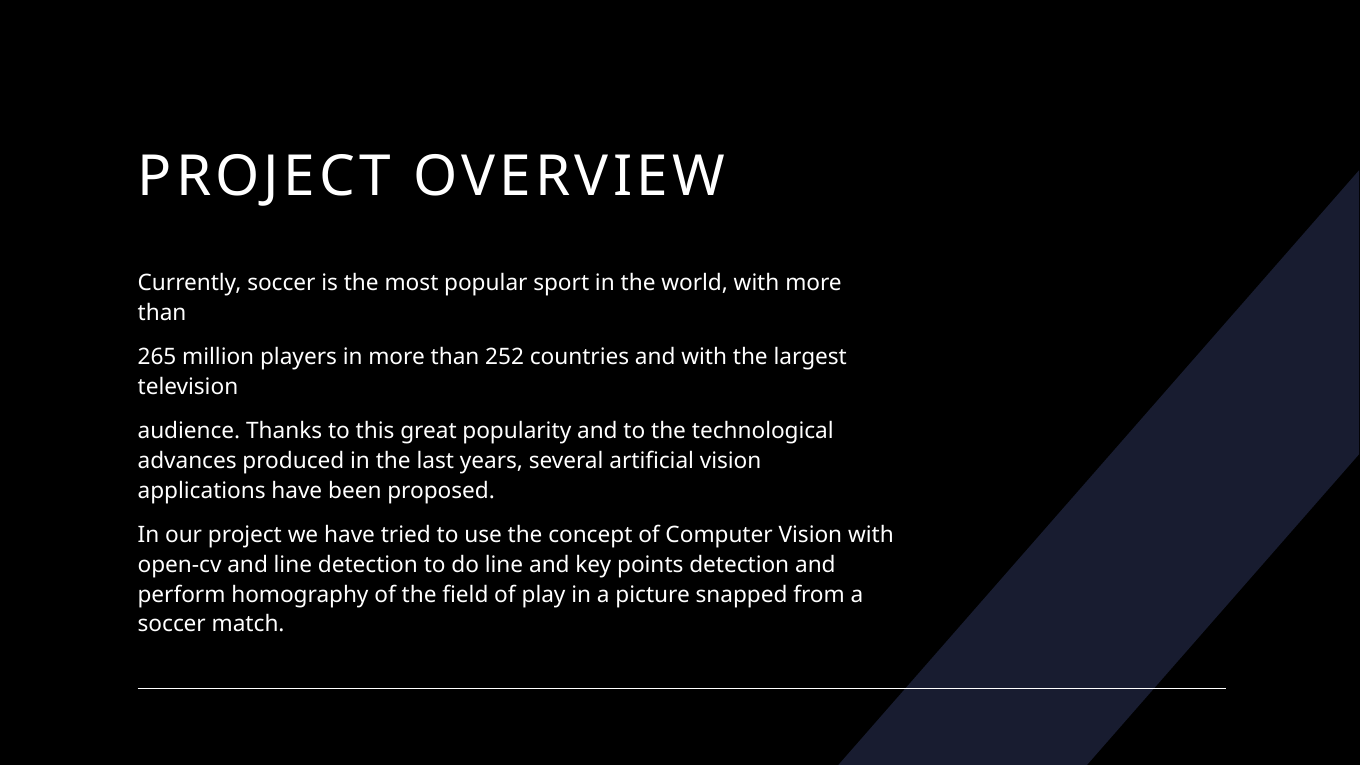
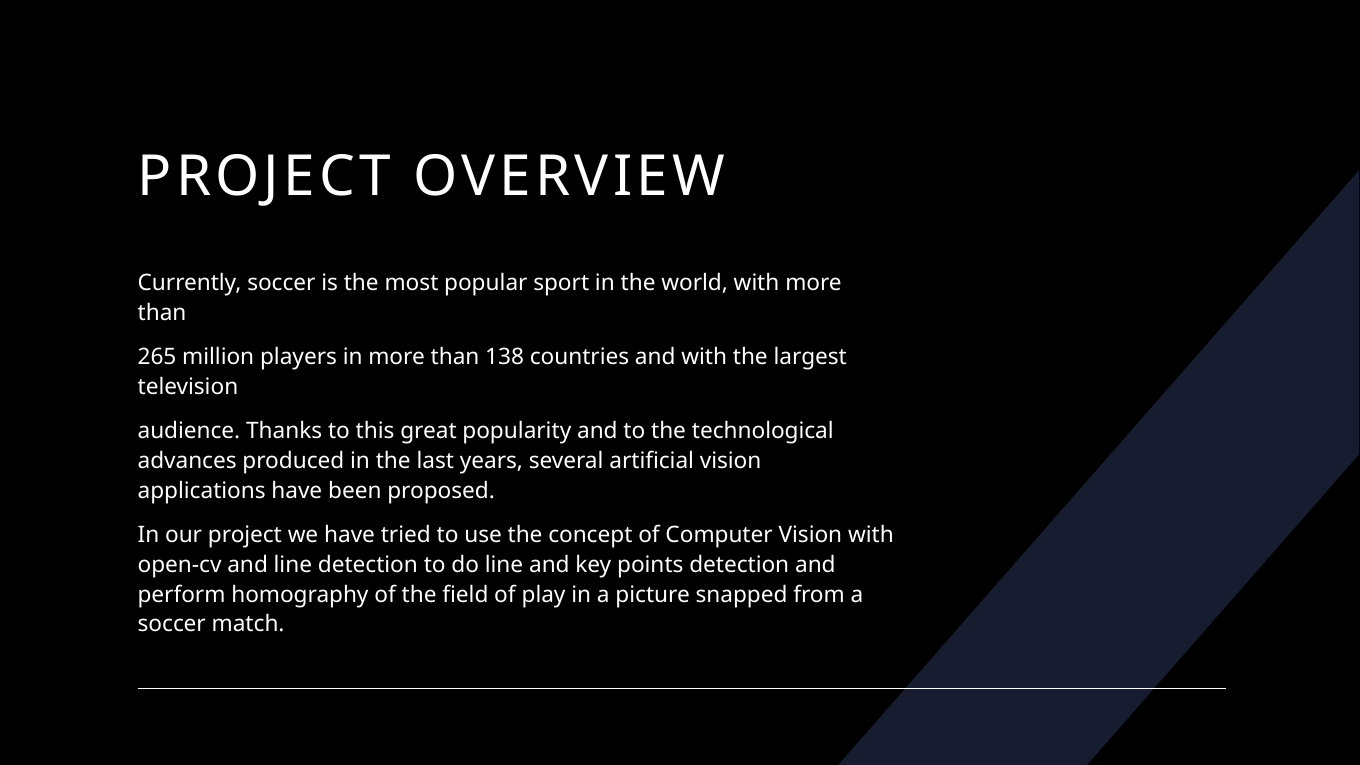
252: 252 -> 138 (505, 357)
